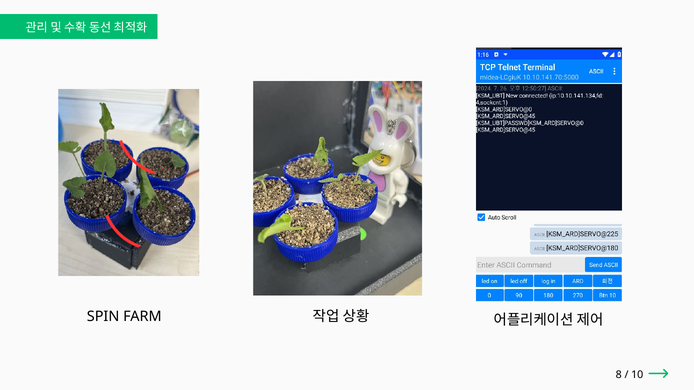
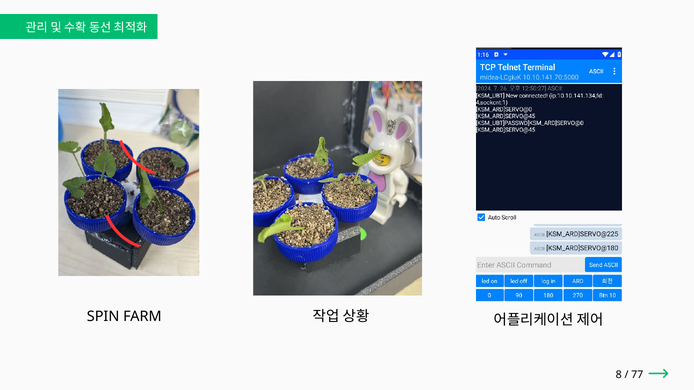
10: 10 -> 77 (637, 375)
